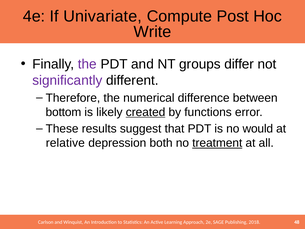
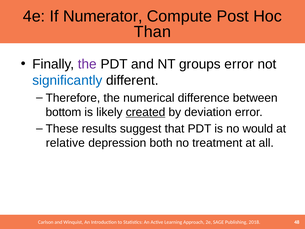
Univariate: Univariate -> Numerator (103, 16)
Write: Write -> Than (152, 32)
groups differ: differ -> error (239, 64)
significantly colour: purple -> blue (67, 80)
functions: functions -> deviation (208, 112)
treatment underline: present -> none (217, 143)
